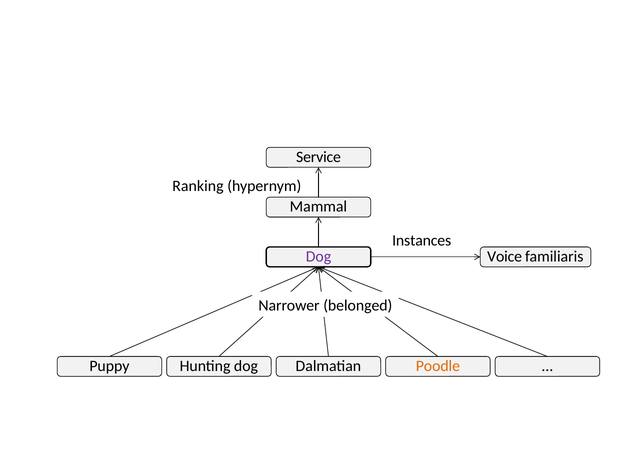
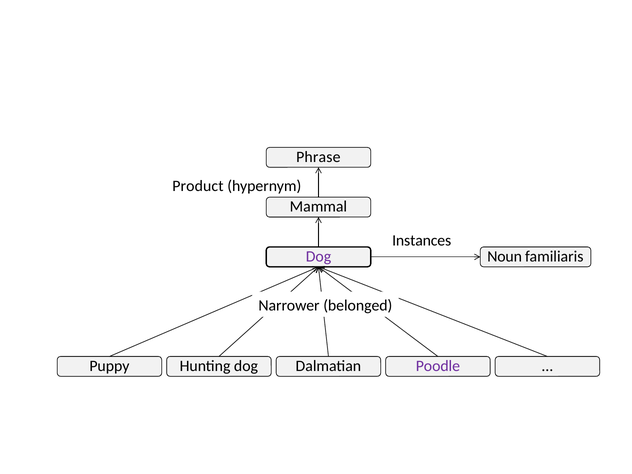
Service: Service -> Phrase (318, 157)
Ranking: Ranking -> Product (198, 186)
Voice: Voice -> Noun (505, 256)
Poodle colour: orange -> purple (438, 366)
